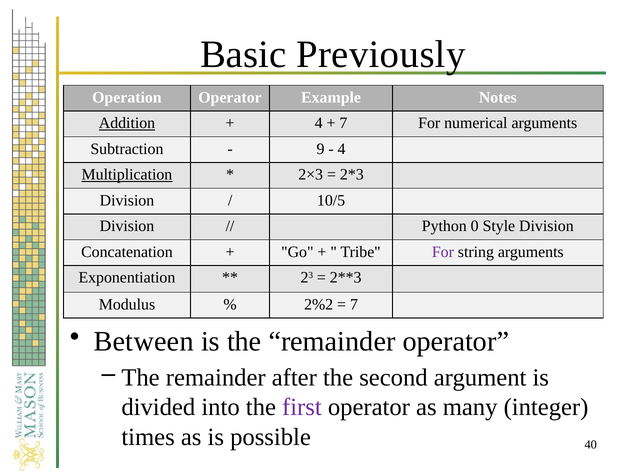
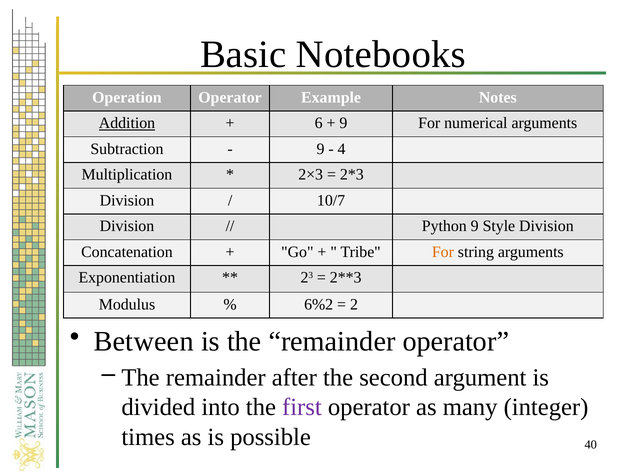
Previously: Previously -> Notebooks (381, 55)
4: 4 -> 6 (319, 123)
7: 7 -> 9 (343, 123)
Multiplication underline: present -> none (127, 175)
10/5: 10/5 -> 10/7 (331, 200)
Python 0: 0 -> 9 (475, 226)
For colour: purple -> orange (443, 252)
2%2: 2%2 -> 6%2 (319, 305)
7: 7 -> 2 (354, 305)
